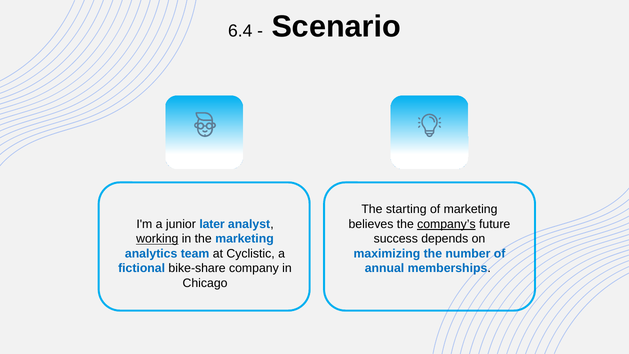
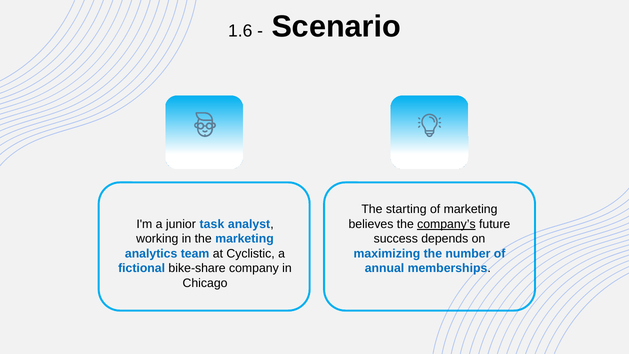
6.4: 6.4 -> 1.6 (240, 31)
later: later -> task (212, 224)
working underline: present -> none (157, 239)
